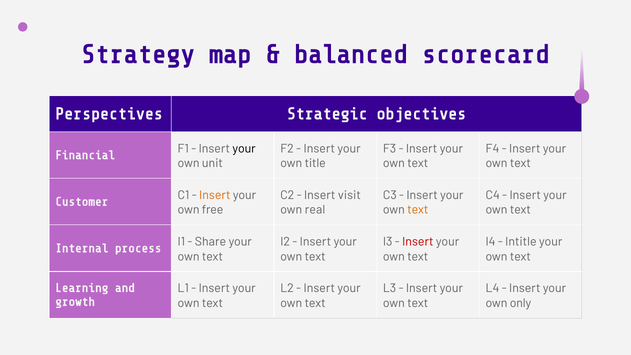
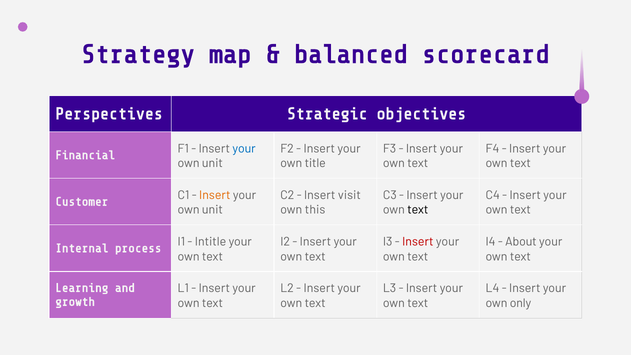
your colour: black -> blue (244, 149)
free: free -> unit (212, 210)
real: real -> this (315, 210)
text colour: orange -> black (418, 210)
Share: Share -> Intitle (210, 242)
Intitle: Intitle -> About (521, 242)
